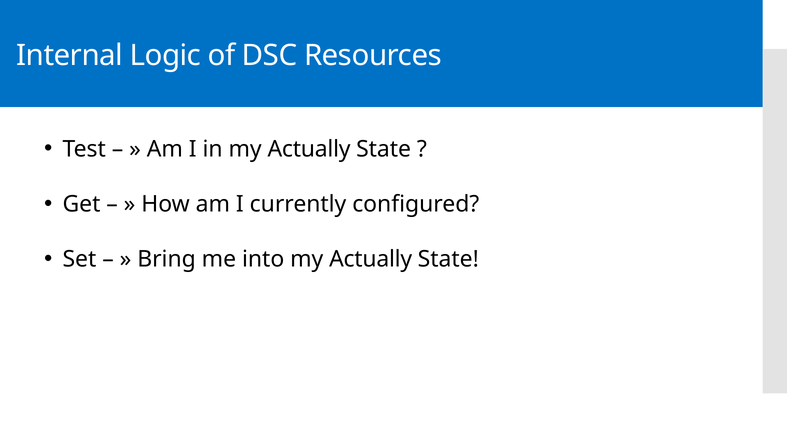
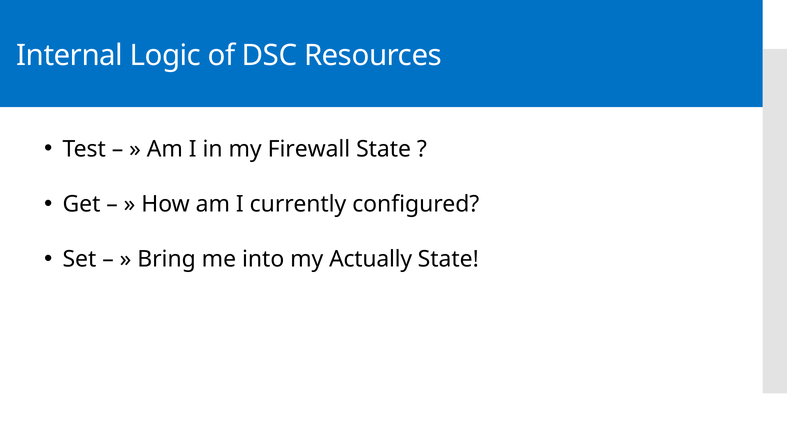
in my Actually: Actually -> Firewall (309, 149)
